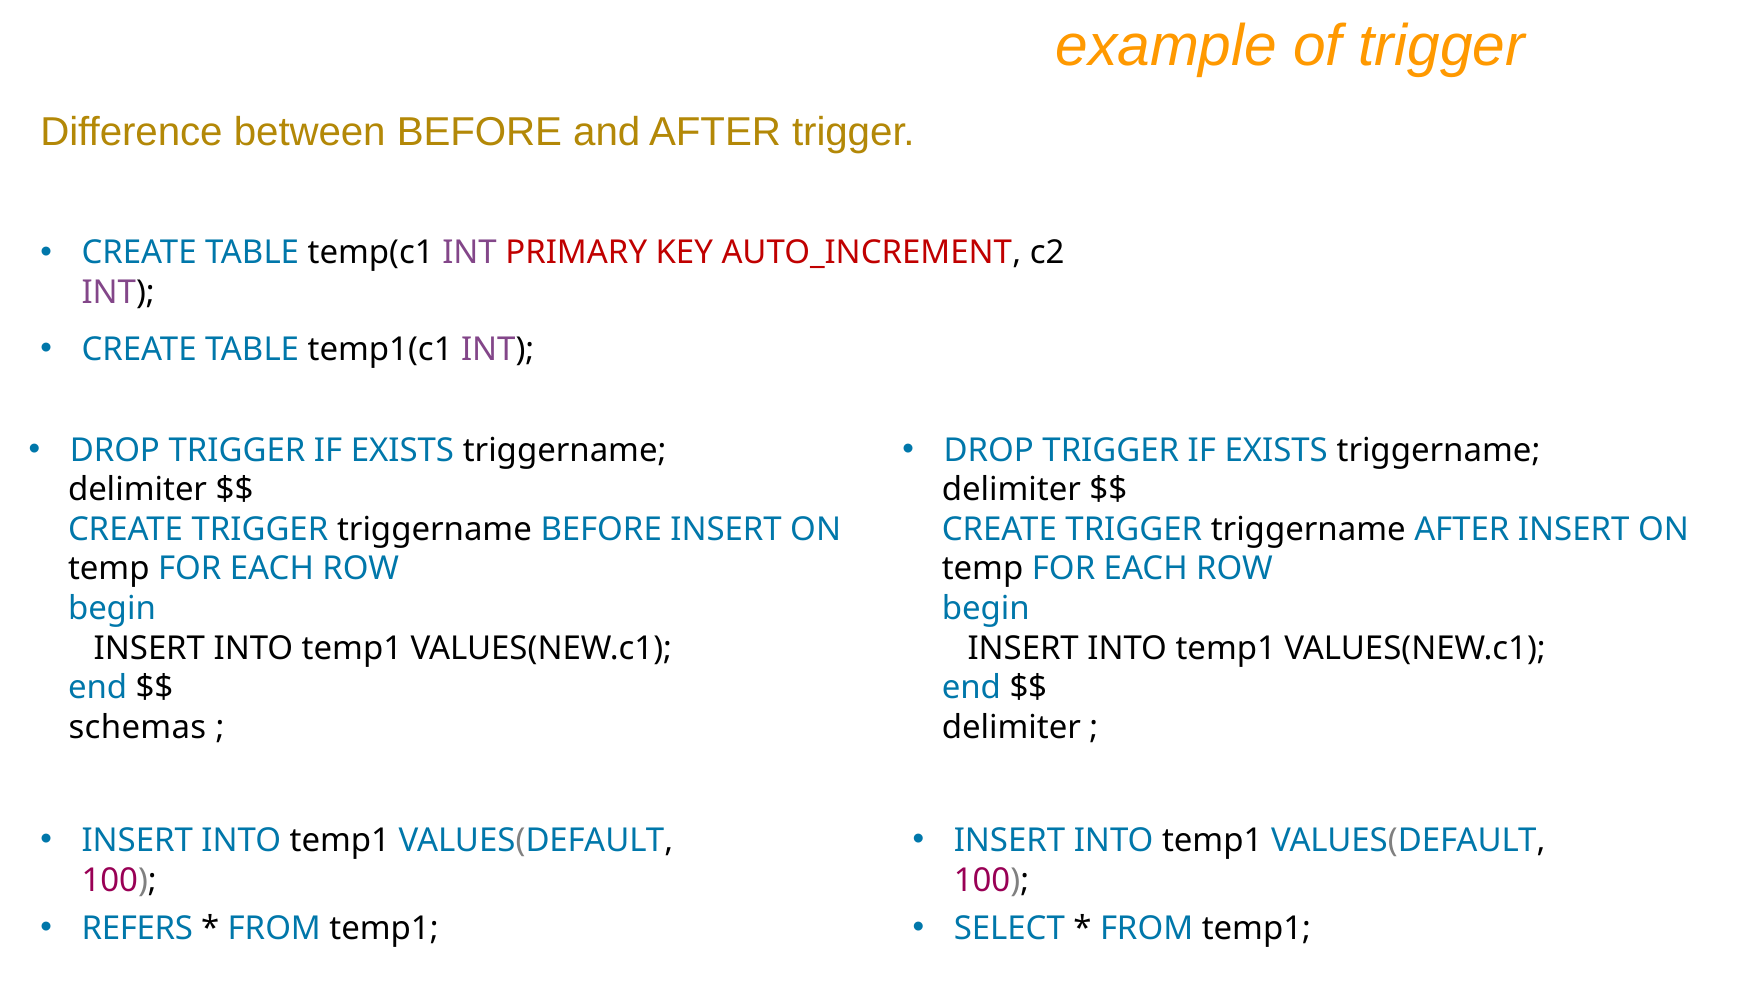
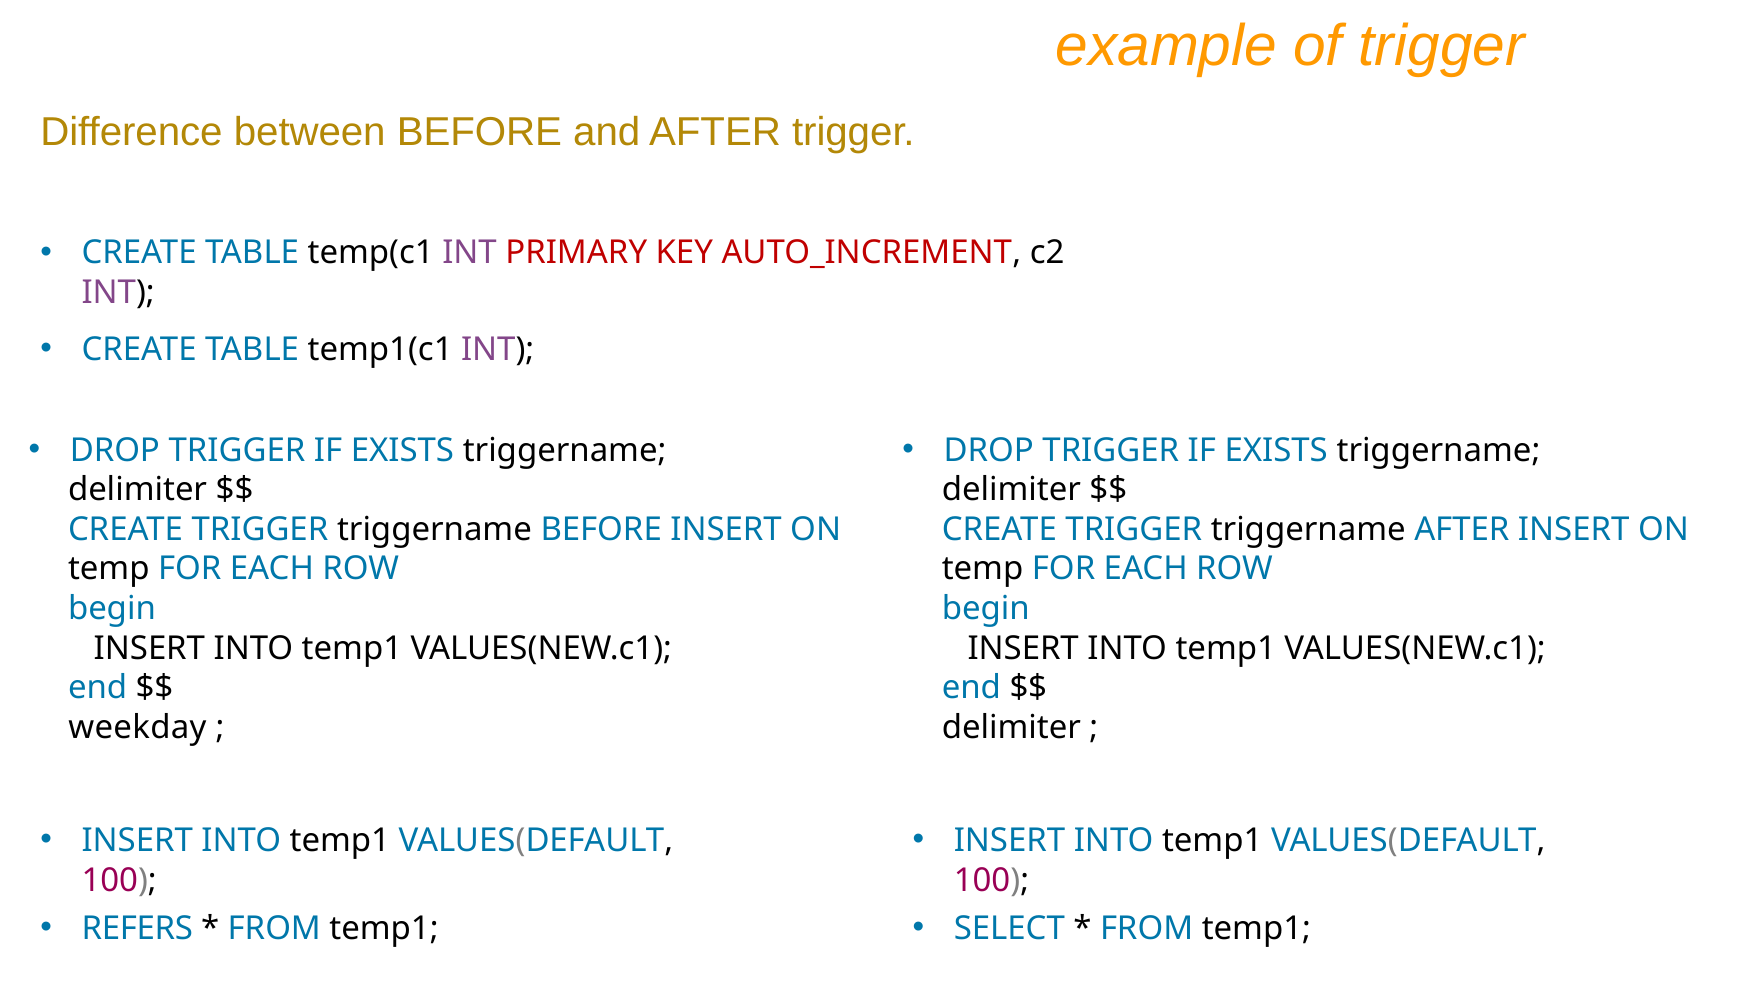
schemas: schemas -> weekday (137, 727)
